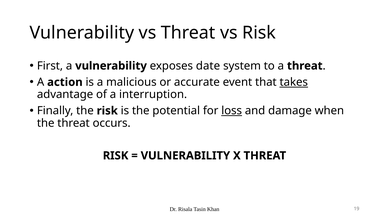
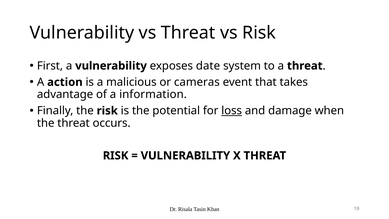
accurate: accurate -> cameras (197, 82)
takes underline: present -> none (294, 82)
interruption: interruption -> information (153, 94)
